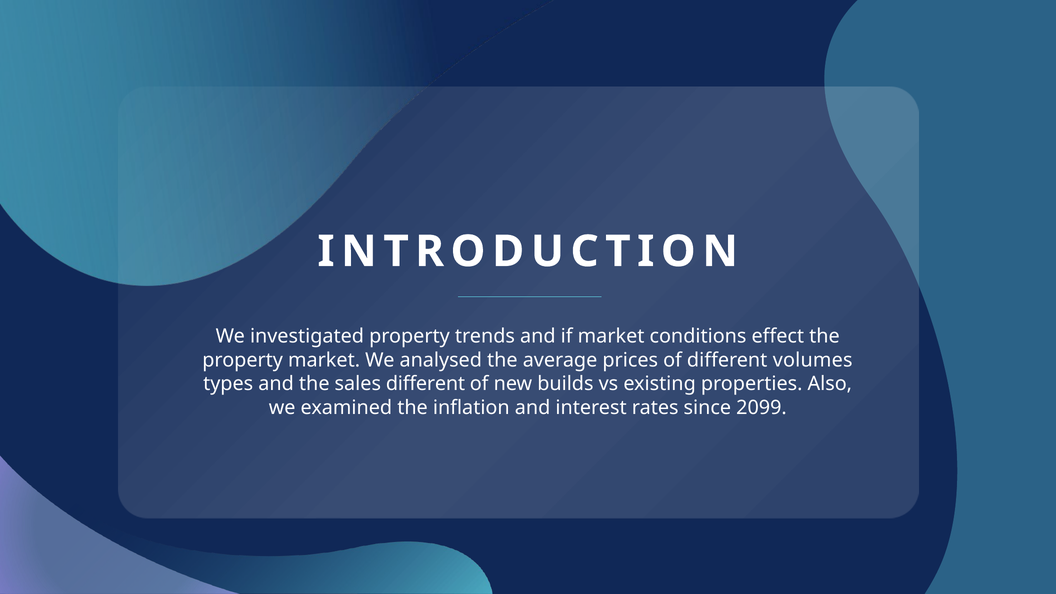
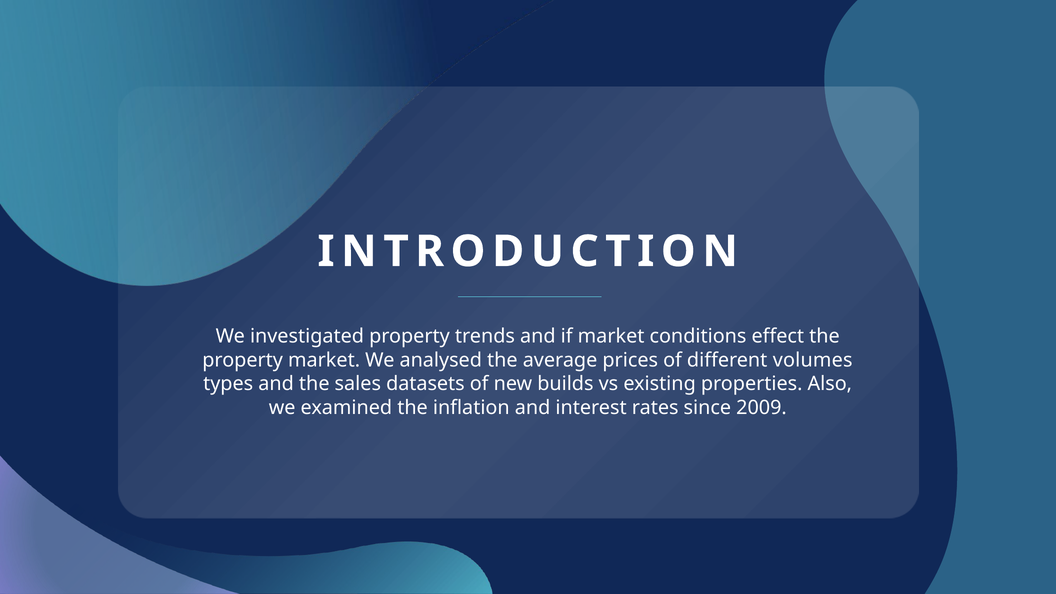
sales different: different -> datasets (425, 384)
2099: 2099 -> 2009 (762, 408)
